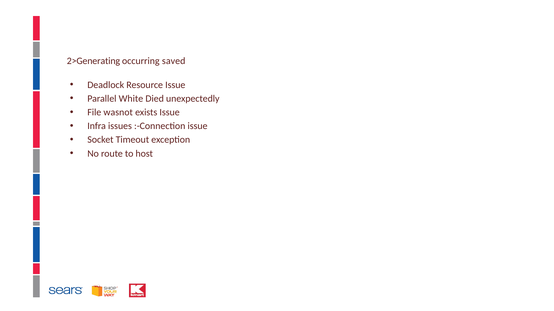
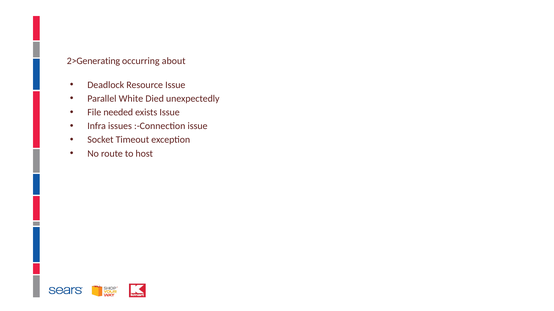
saved: saved -> about (174, 61)
wasnot: wasnot -> needed (118, 113)
